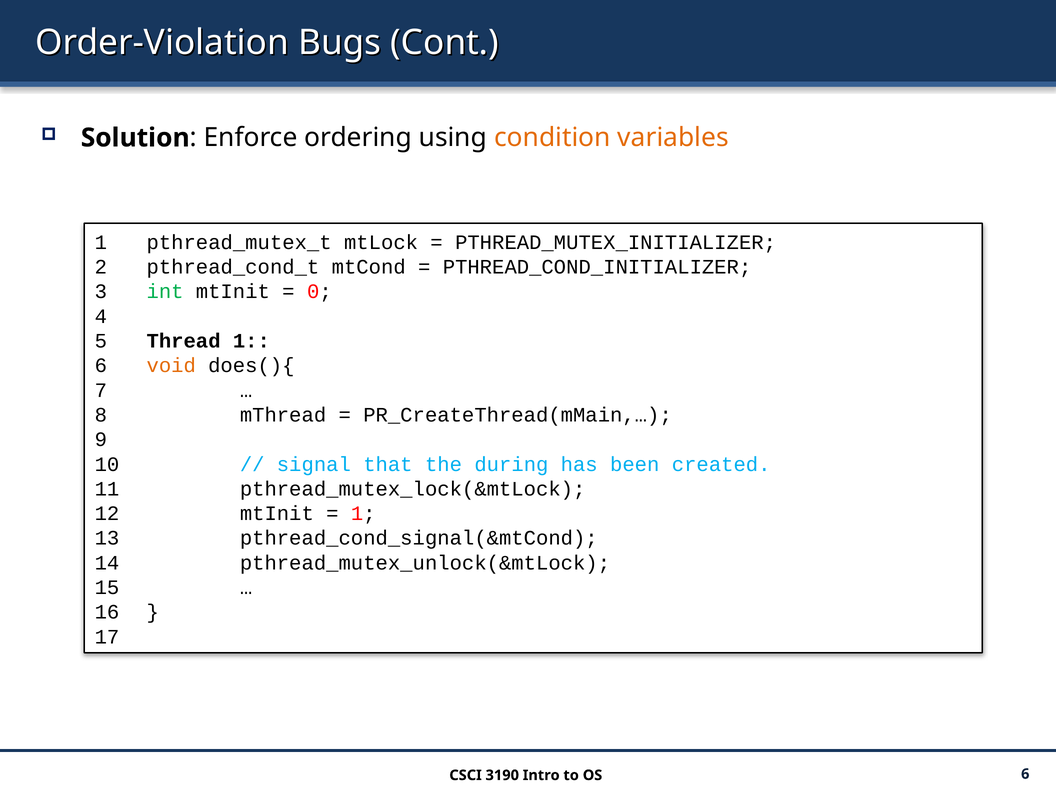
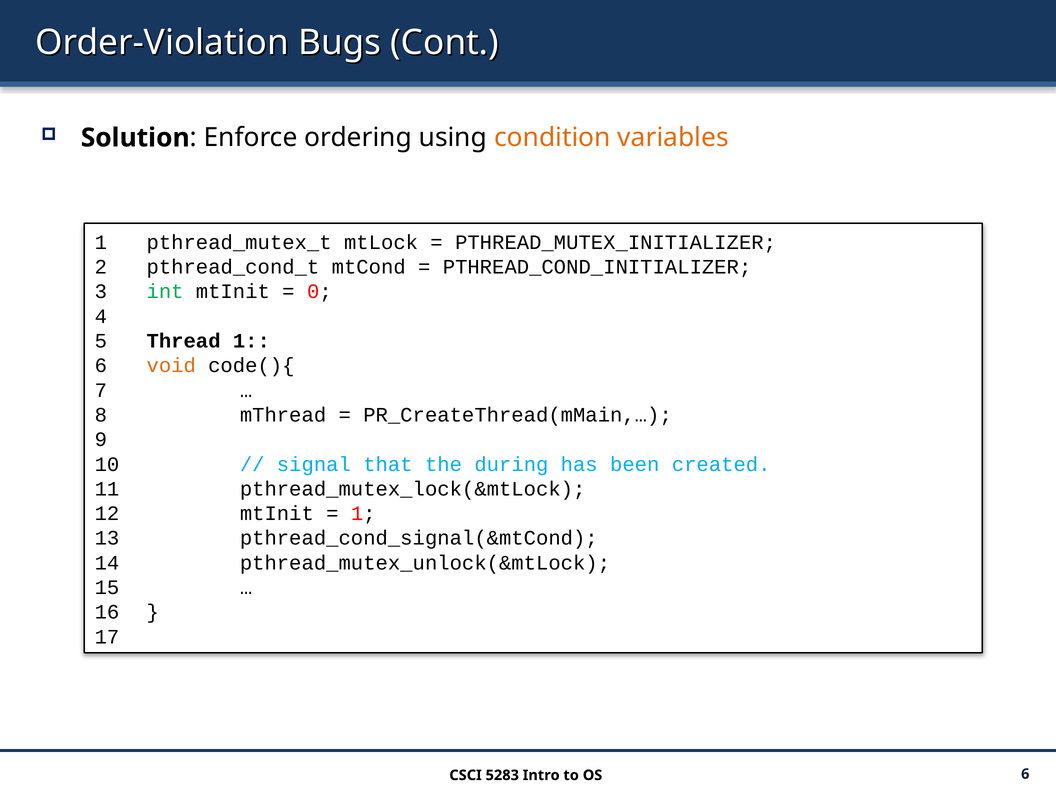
does(){: does(){ -> code(){ (251, 366)
3190: 3190 -> 5283 (502, 775)
